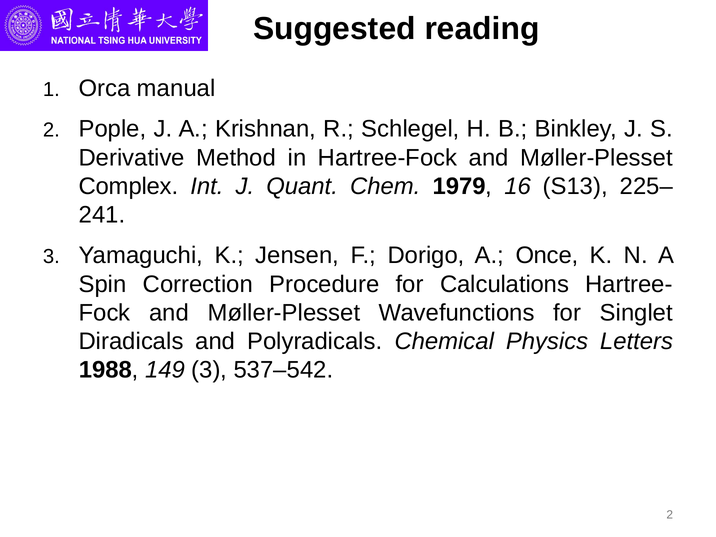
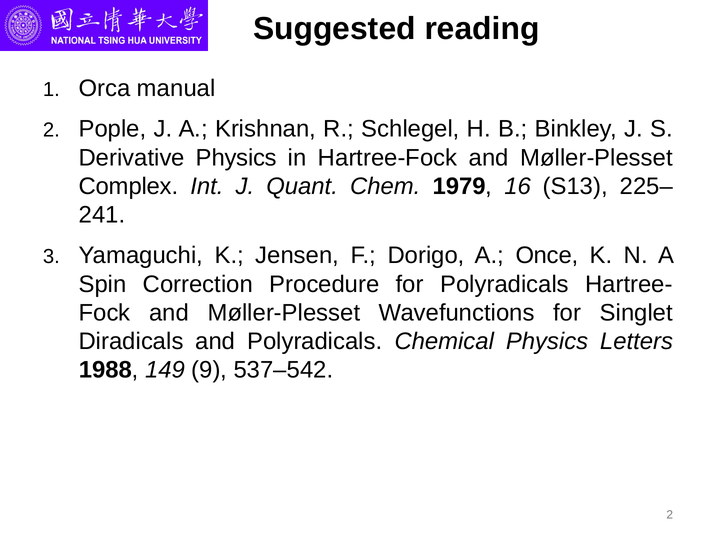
Derivative Method: Method -> Physics (236, 158)
for Calculations: Calculations -> Polyradicals (505, 284)
149 3: 3 -> 9 (209, 370)
